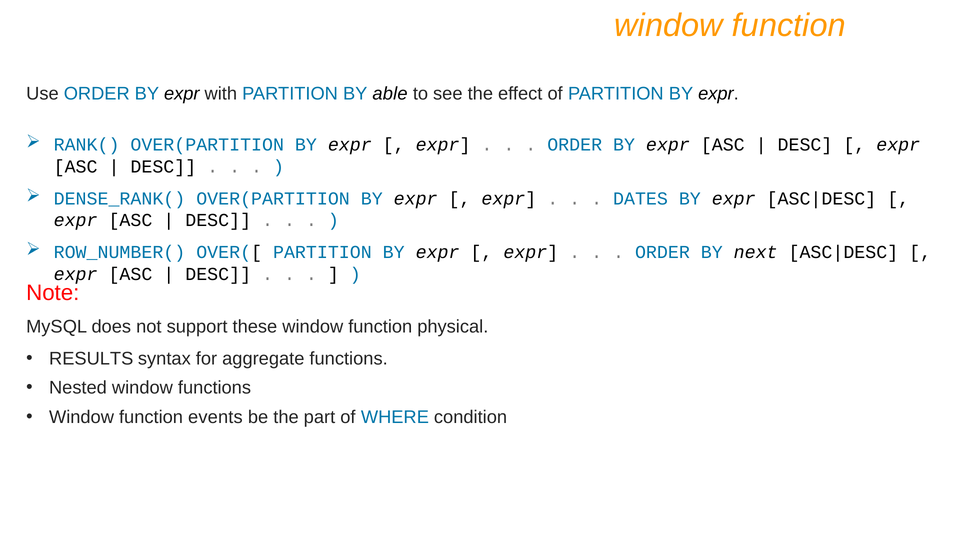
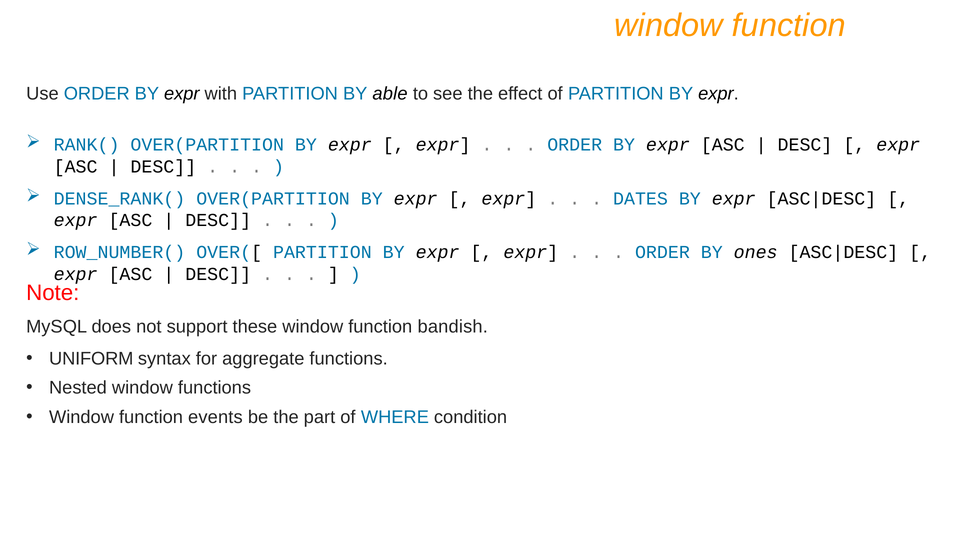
next: next -> ones (756, 252)
physical: physical -> bandish (453, 327)
RESULTS: RESULTS -> UNIFORM (91, 358)
